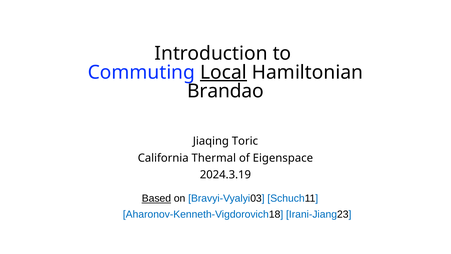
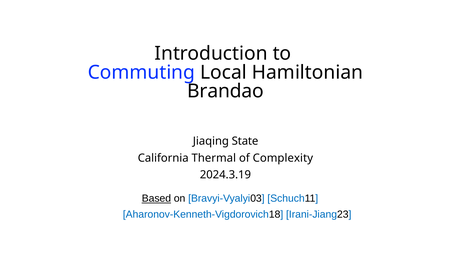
Local underline: present -> none (224, 72)
Toric: Toric -> State (245, 141)
Eigenspace: Eigenspace -> Complexity (283, 158)
